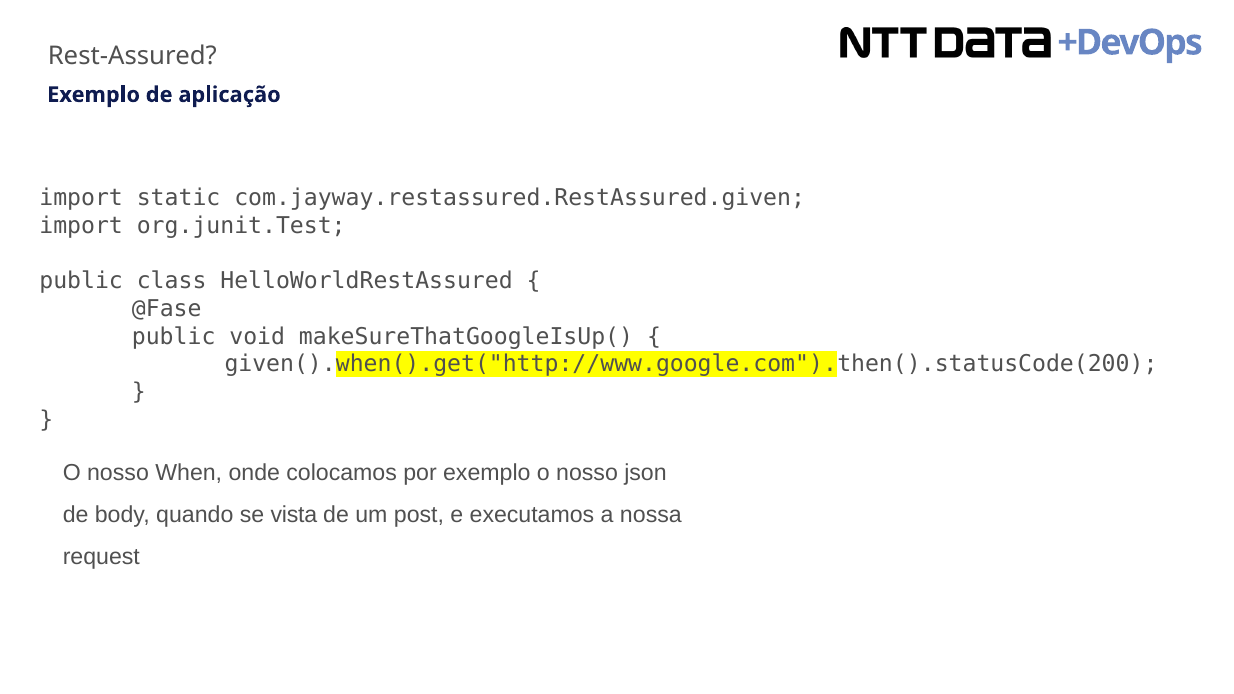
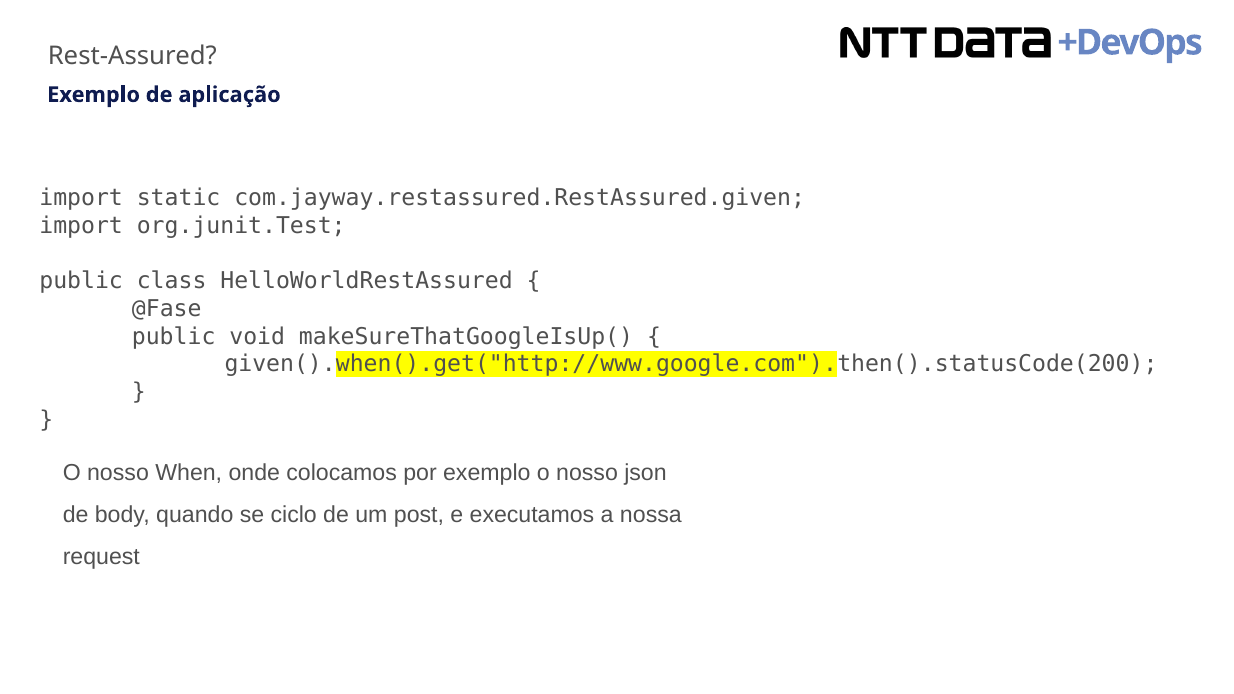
vista: vista -> ciclo (294, 515)
